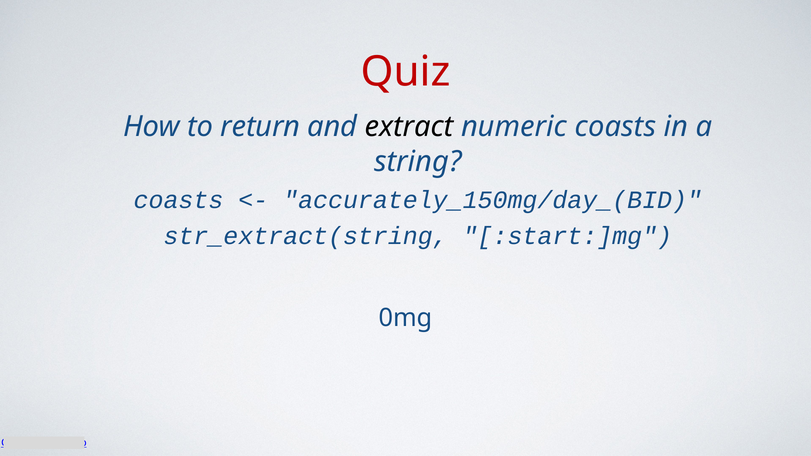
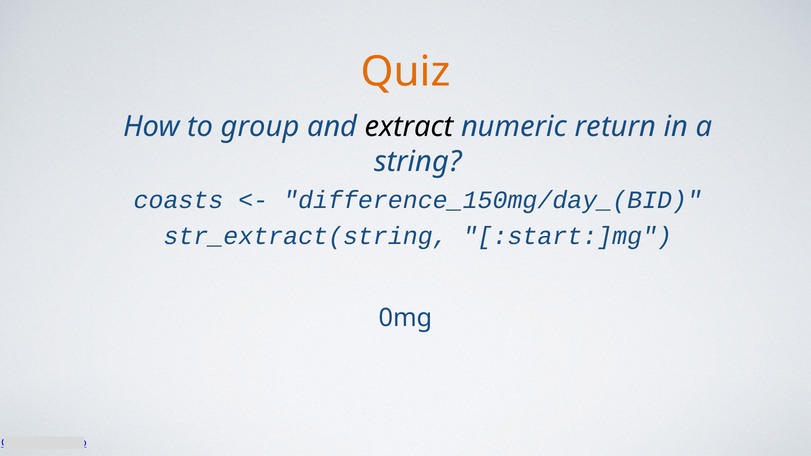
Quiz colour: red -> orange (406, 72)
return: return -> group (260, 127)
numeric coasts: coasts -> return (615, 127)
accurately_150mg/day_(BID: accurately_150mg/day_(BID -> difference_150mg/day_(BID (493, 200)
